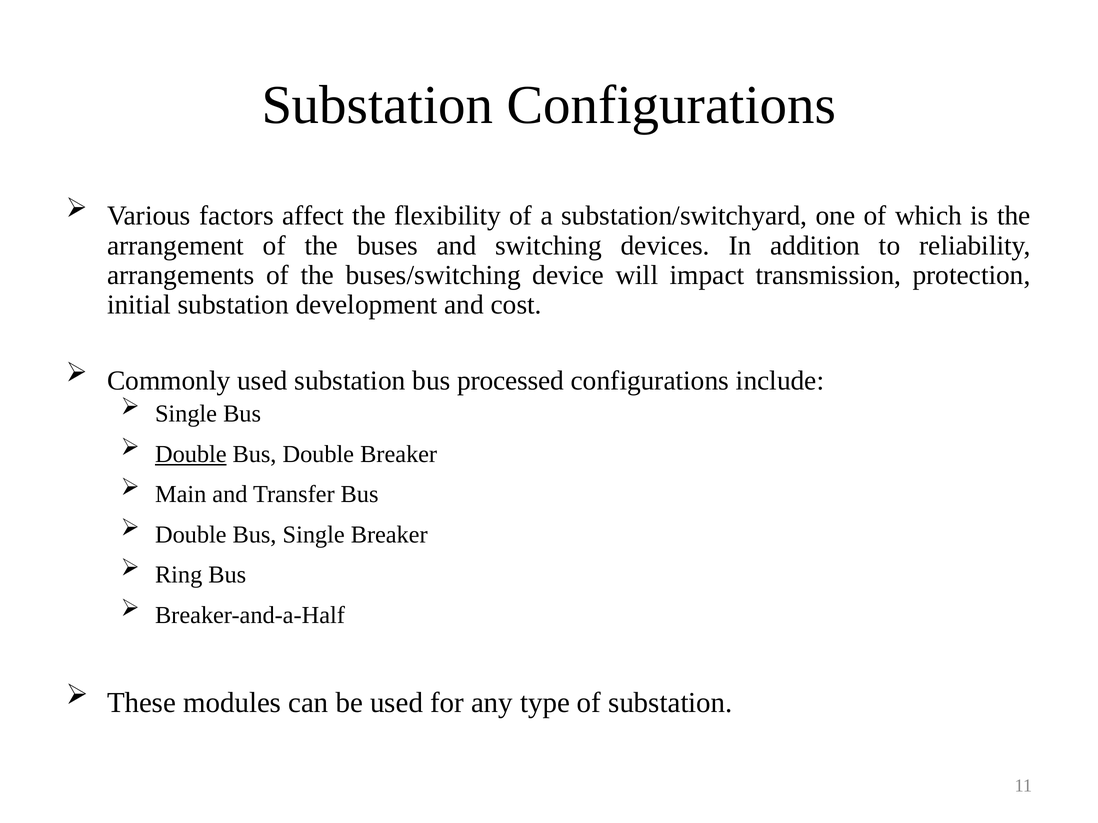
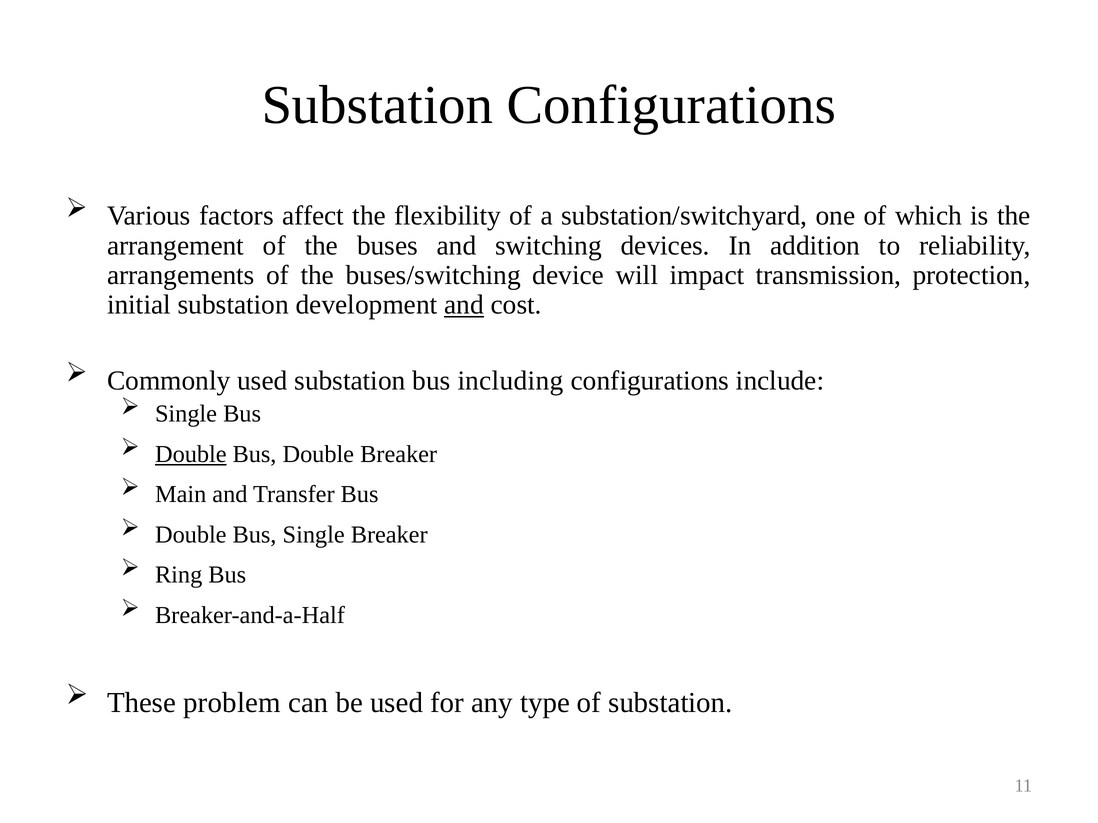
and underline: none -> present (464, 305)
processed: processed -> including (510, 381)
modules: modules -> problem (232, 703)
